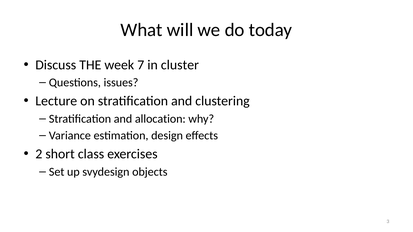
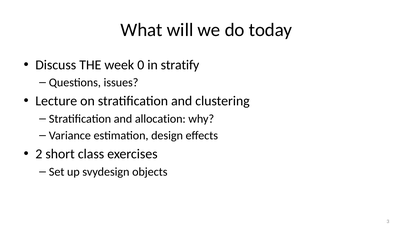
7: 7 -> 0 (141, 65)
cluster: cluster -> stratify (180, 65)
